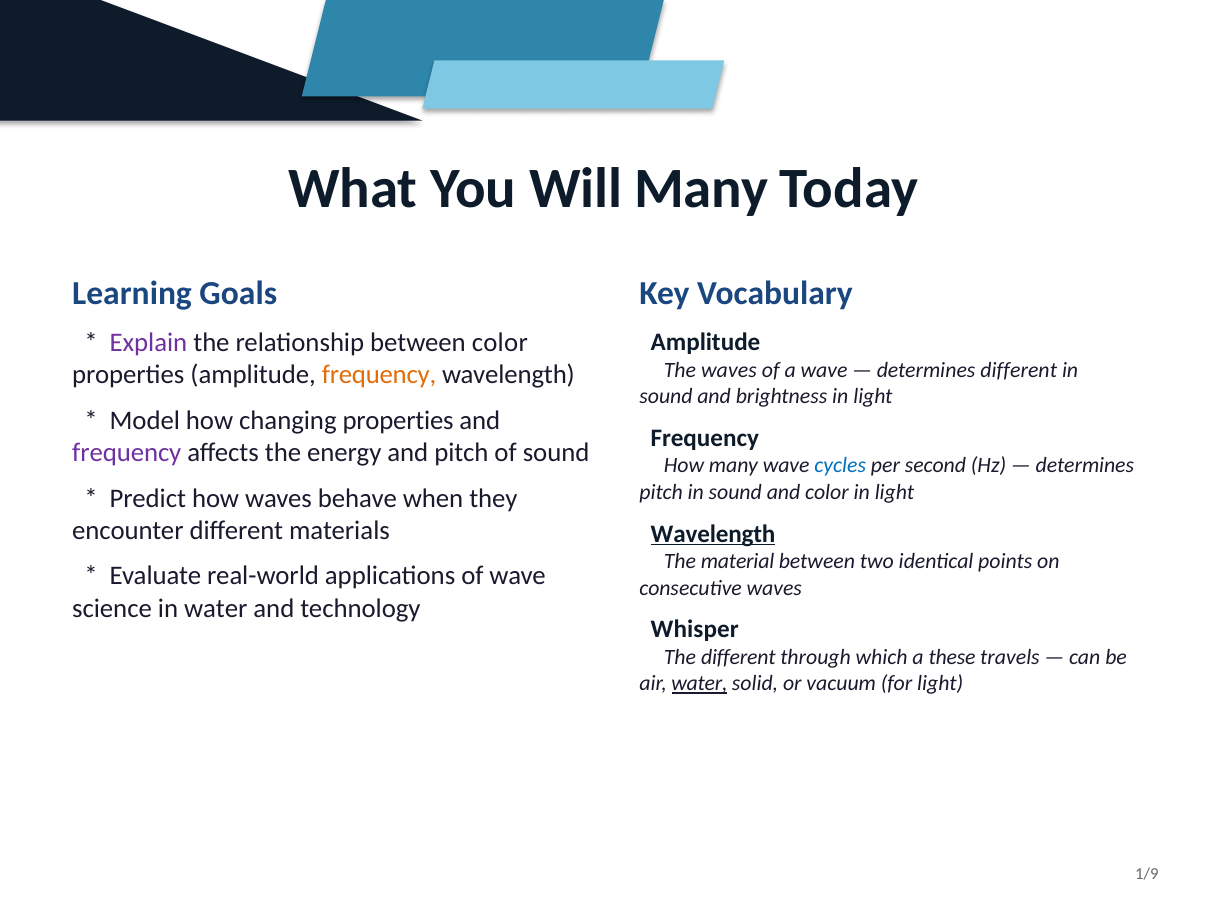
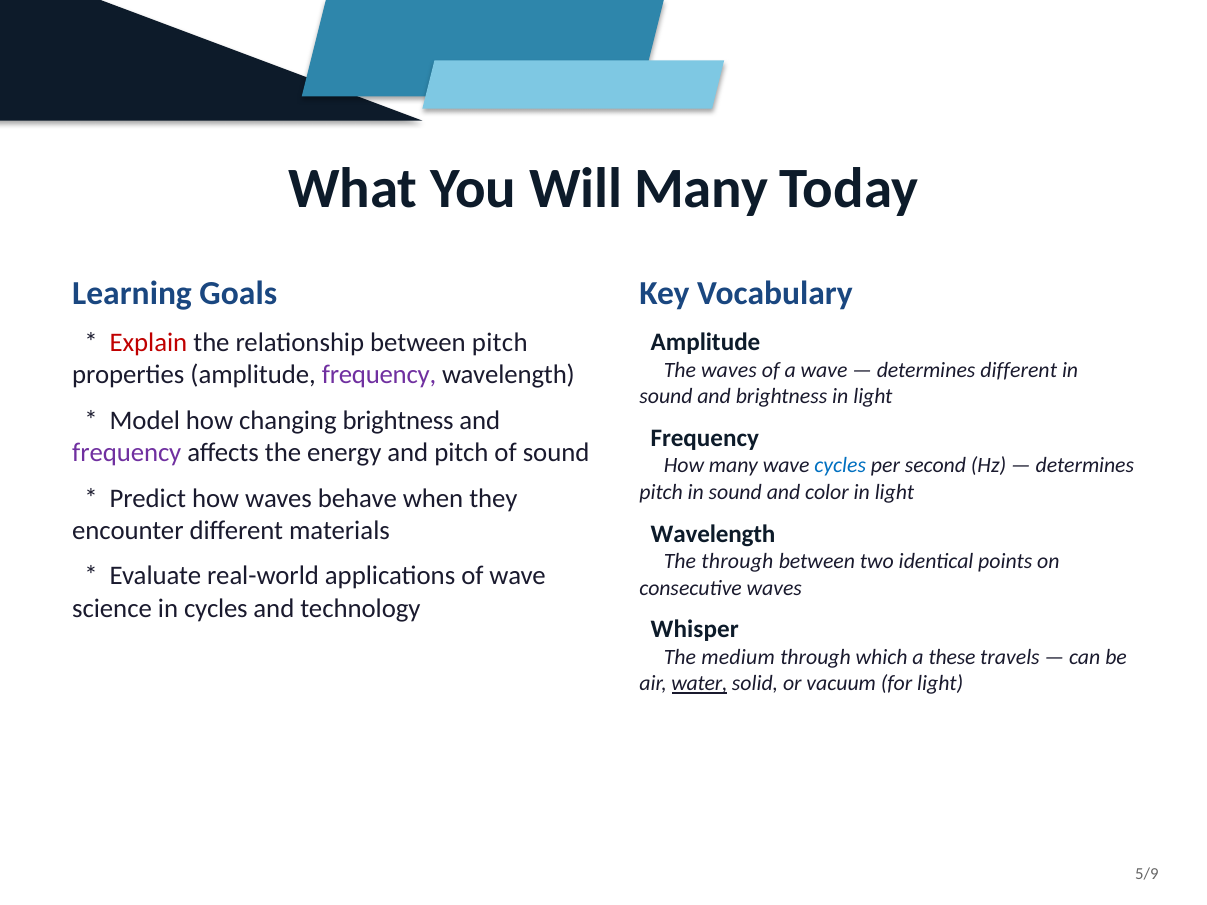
Explain colour: purple -> red (148, 343)
between color: color -> pitch (500, 343)
frequency colour: orange -> purple (379, 375)
changing properties: properties -> brightness (398, 421)
Wavelength underline: present -> none (713, 534)
The material: material -> through (737, 562)
in water: water -> cycles (216, 608)
The different: different -> medium (738, 658)
1/9: 1/9 -> 5/9 (1147, 874)
